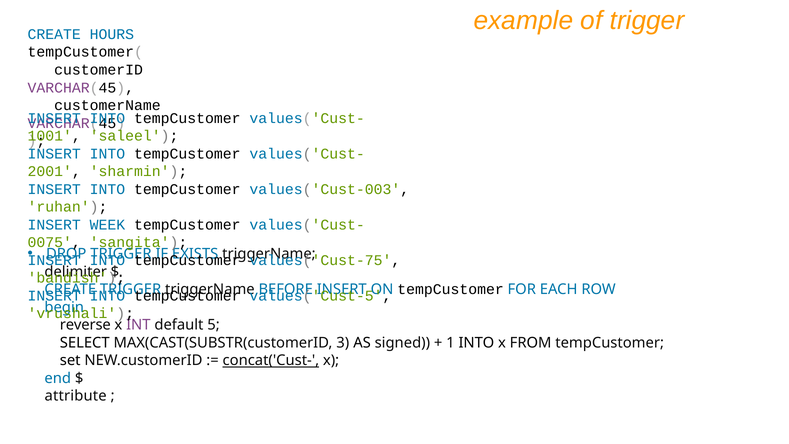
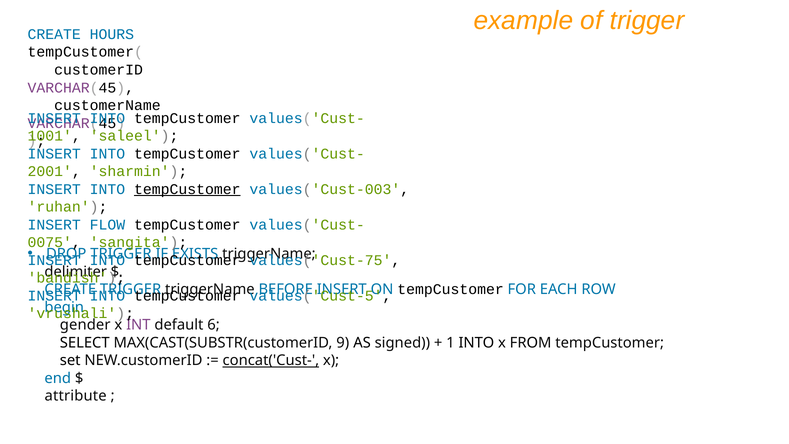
tempCustomer underline: none -> present (187, 189)
WEEK: WEEK -> FLOW (107, 225)
reverse: reverse -> gender (85, 325)
5: 5 -> 6 (214, 325)
3: 3 -> 9 (343, 343)
